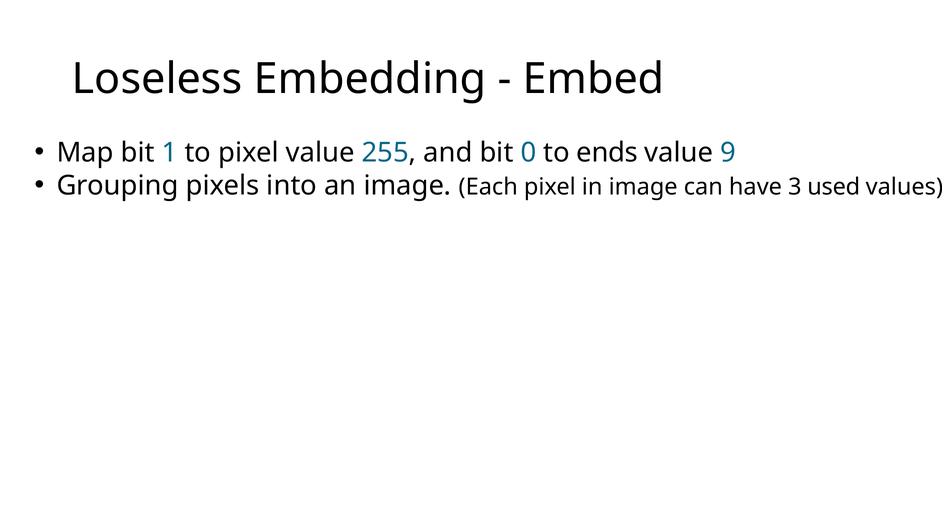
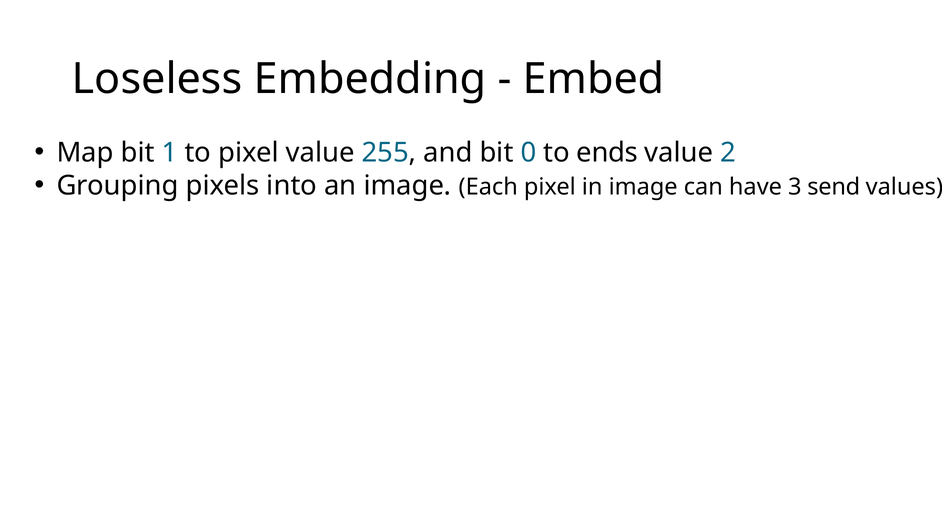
9: 9 -> 2 (728, 152)
used: used -> send (834, 187)
